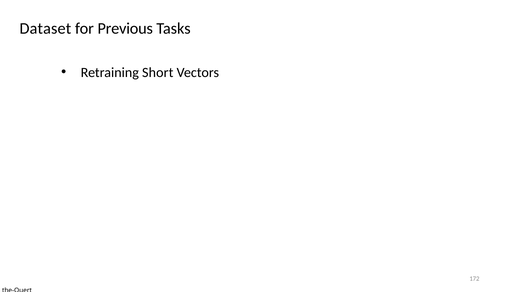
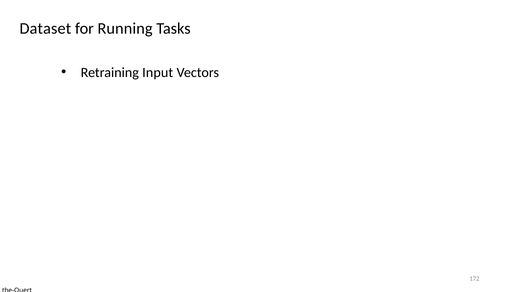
Previous: Previous -> Running (125, 28)
Short: Short -> Input (158, 72)
